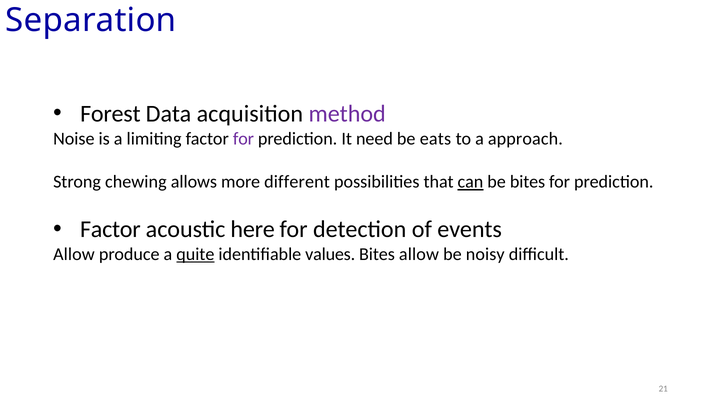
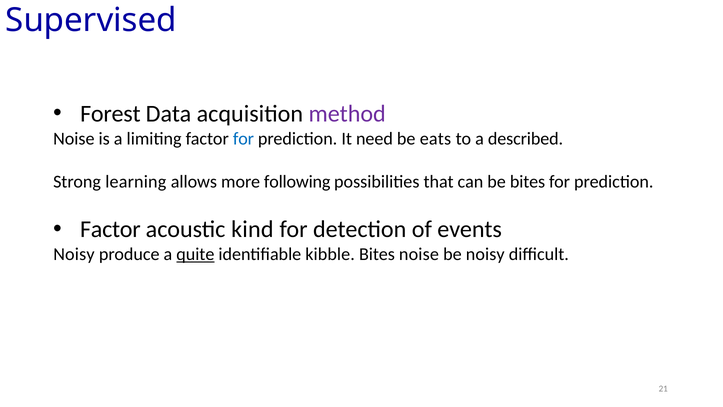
Separation: Separation -> Supervised (91, 20)
for colour: purple -> blue (243, 138)
approach: approach -> described (526, 138)
chewing: chewing -> learning (136, 182)
different: different -> following (297, 182)
can underline: present -> none (470, 182)
here: here -> kind (252, 229)
Allow: Allow -> Noisy (74, 254)
values: values -> kibble (330, 254)
Bites allow: allow -> noise (419, 254)
